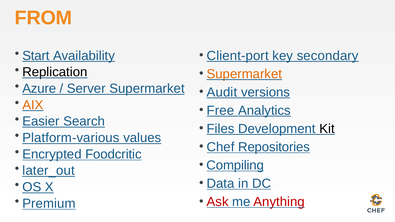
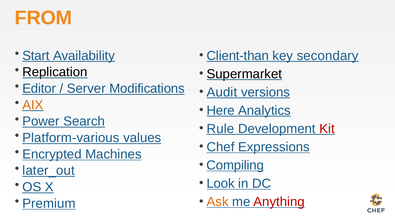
Client-port: Client-port -> Client-than (238, 56)
Supermarket colour: orange -> black (244, 74)
Azure: Azure -> Editor (39, 89)
Server Supermarket: Supermarket -> Modifications (147, 89)
Free: Free -> Here (221, 111)
Easier: Easier -> Power (41, 121)
Files: Files -> Rule (220, 129)
Kit colour: black -> red (327, 129)
Repositories: Repositories -> Expressions (274, 147)
Foodcritic: Foodcritic -> Machines (113, 154)
Data: Data -> Look (221, 184)
Ask colour: red -> orange (218, 202)
